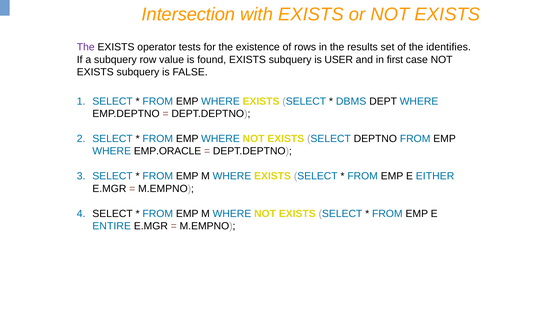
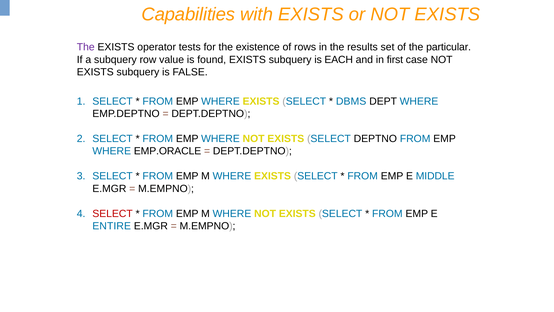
Intersection: Intersection -> Capabilities (188, 14)
identifies: identifies -> particular (449, 47)
USER: USER -> EACH (339, 60)
EITHER: EITHER -> MIDDLE (435, 176)
SELECT colour: black -> red (113, 213)
